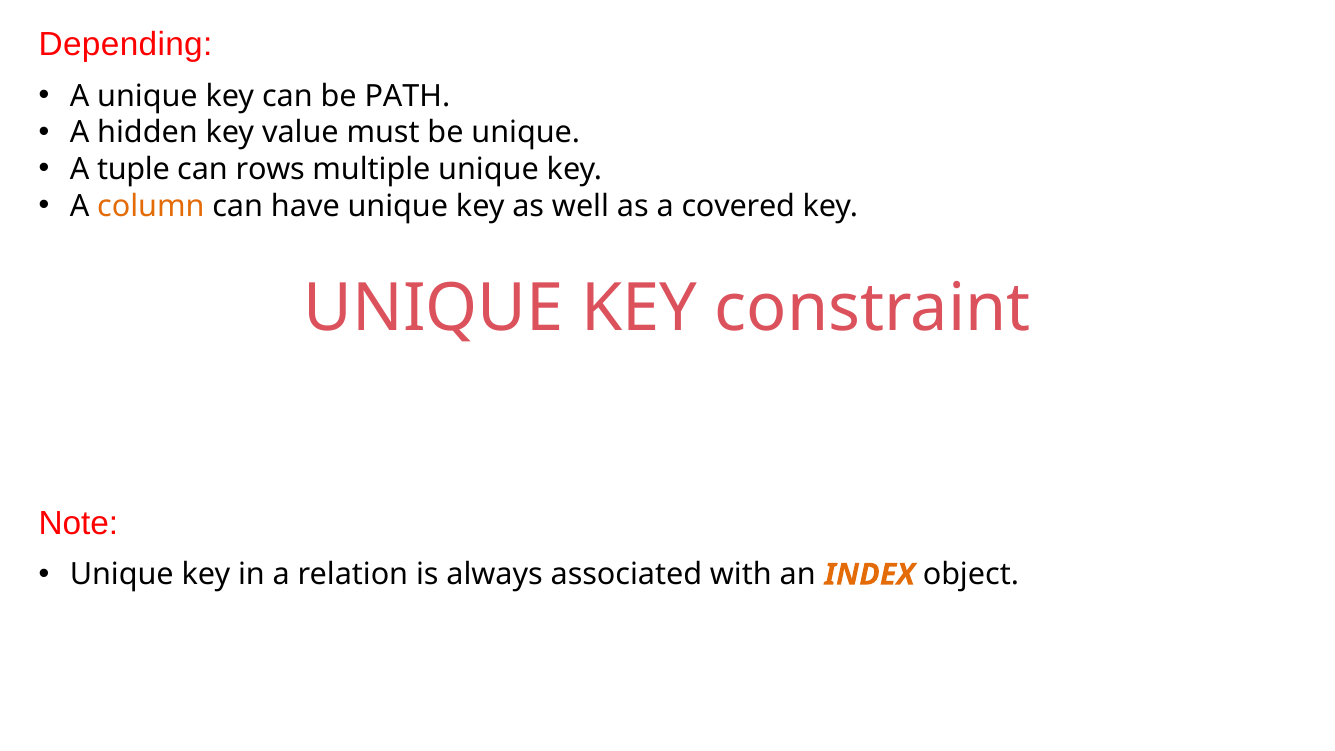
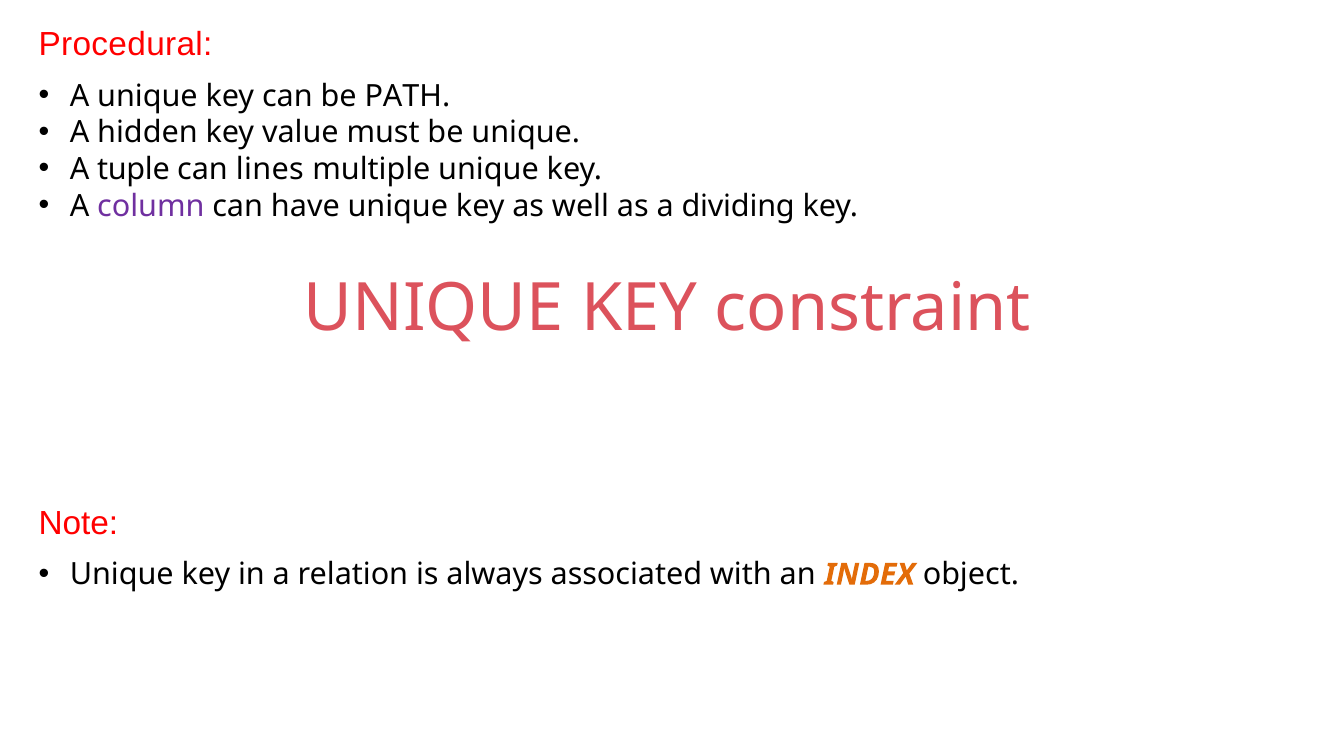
Depending: Depending -> Procedural (126, 44)
rows: rows -> lines (270, 169)
column colour: orange -> purple (151, 206)
covered: covered -> dividing (738, 206)
